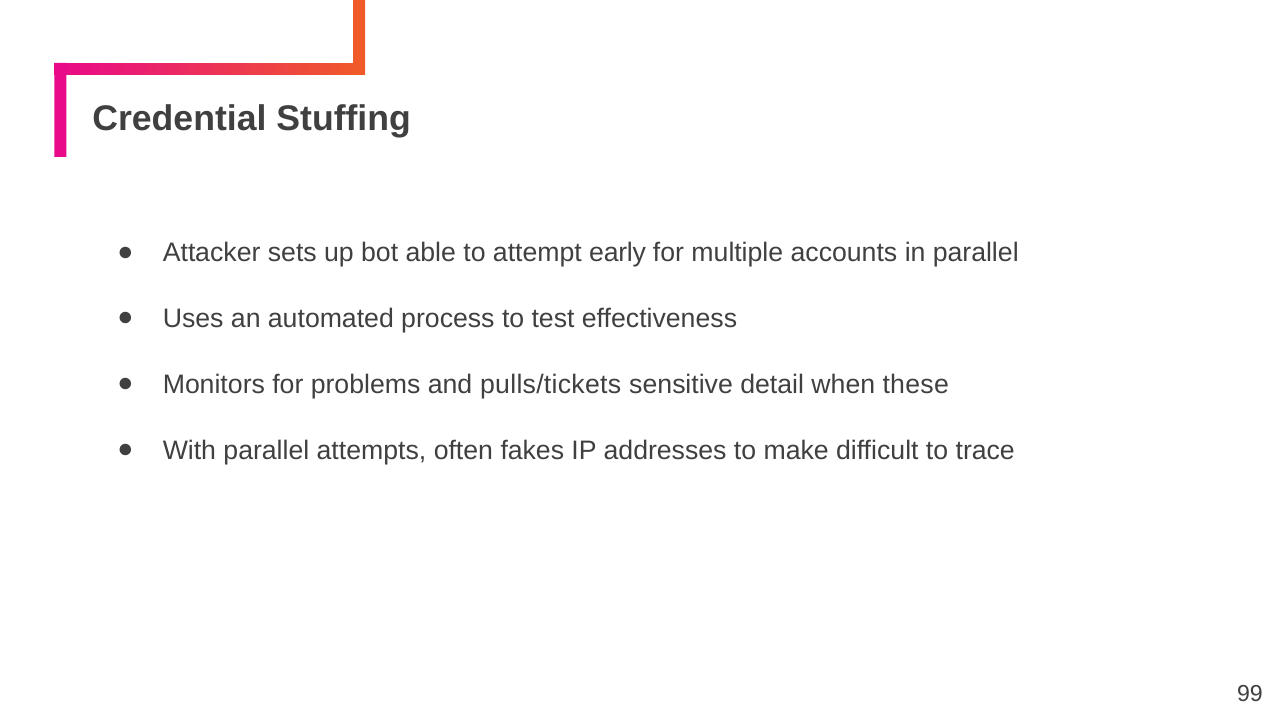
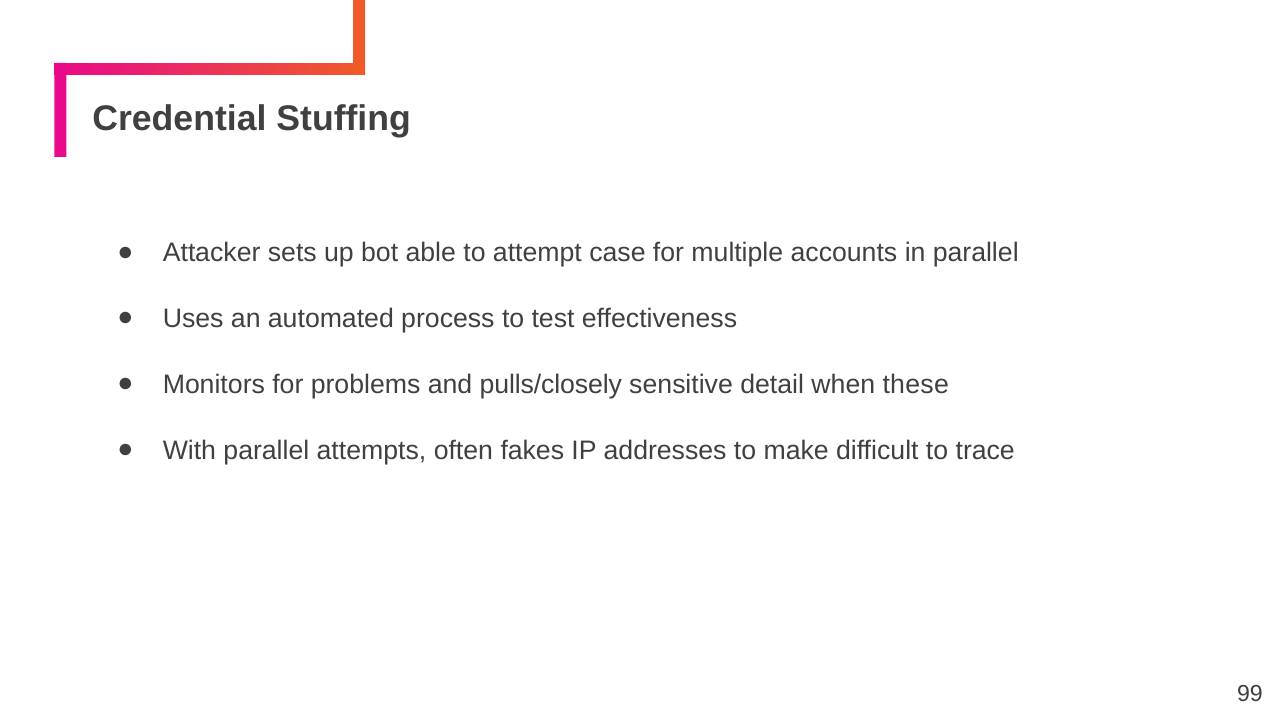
early: early -> case (617, 253)
pulls/tickets: pulls/tickets -> pulls/closely (551, 384)
